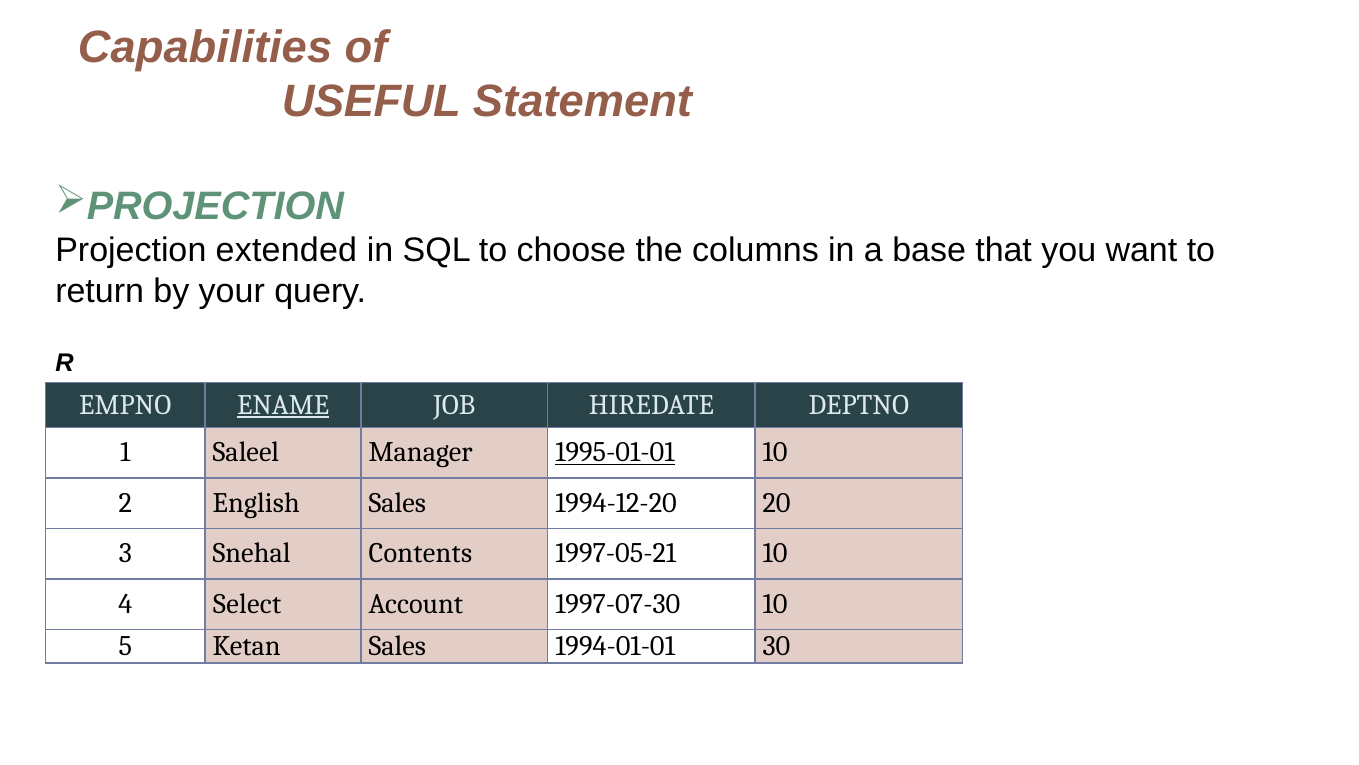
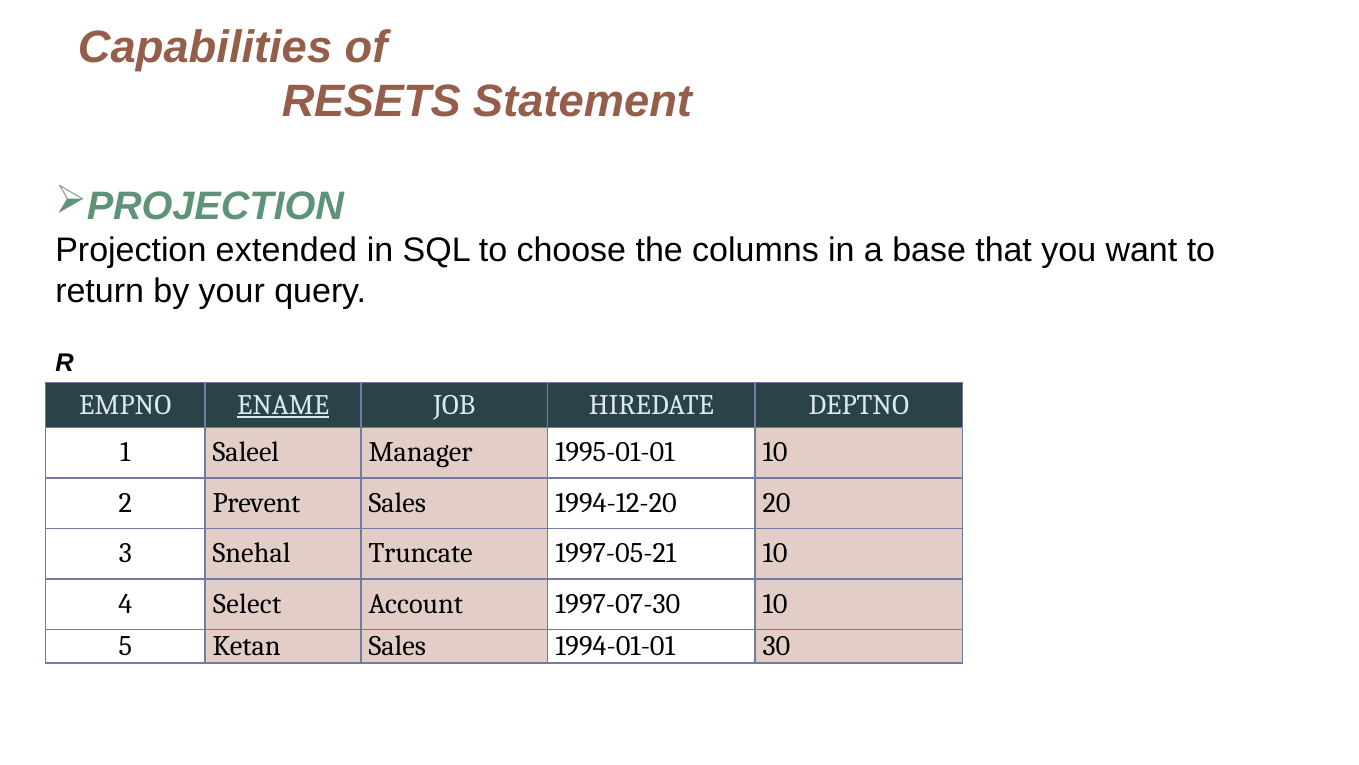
USEFUL: USEFUL -> RESETS (371, 102)
1995-01-01 underline: present -> none (615, 452)
English: English -> Prevent (256, 503)
Contents: Contents -> Truncate (421, 553)
